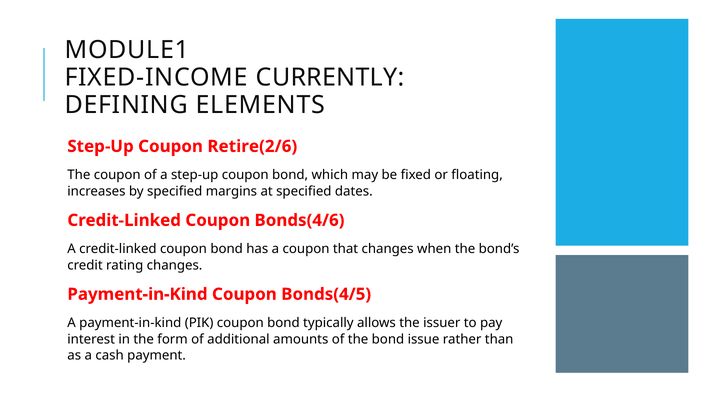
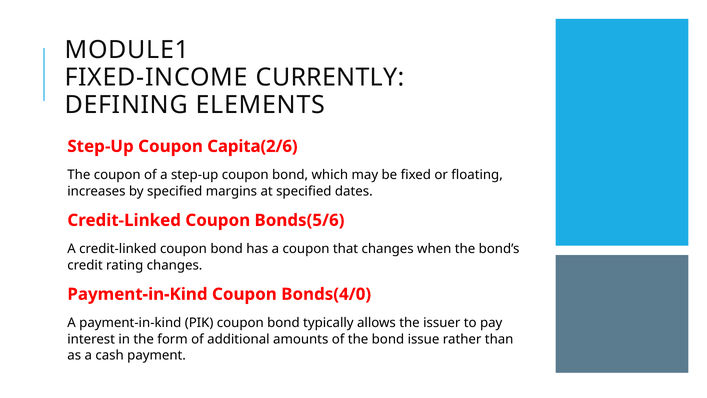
Retire(2/6: Retire(2/6 -> Capita(2/6 (252, 146)
Bonds(4/6: Bonds(4/6 -> Bonds(5/6 (299, 220)
Bonds(4/5: Bonds(4/5 -> Bonds(4/0 (326, 294)
